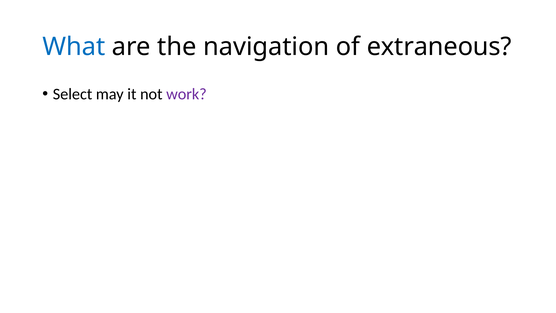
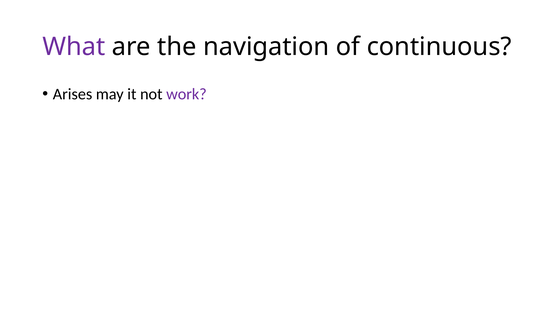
What colour: blue -> purple (74, 47)
extraneous: extraneous -> continuous (439, 47)
Select: Select -> Arises (73, 94)
